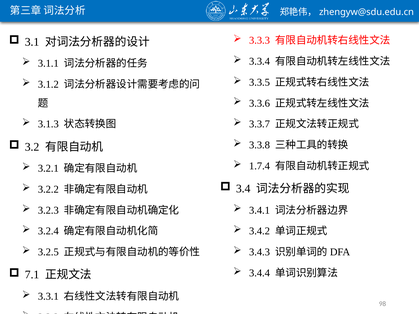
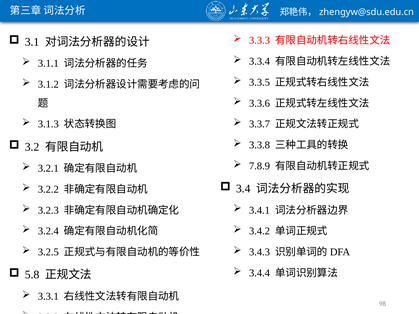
1.7.4: 1.7.4 -> 7.8.9 (259, 166)
7.1: 7.1 -> 5.8 (32, 275)
